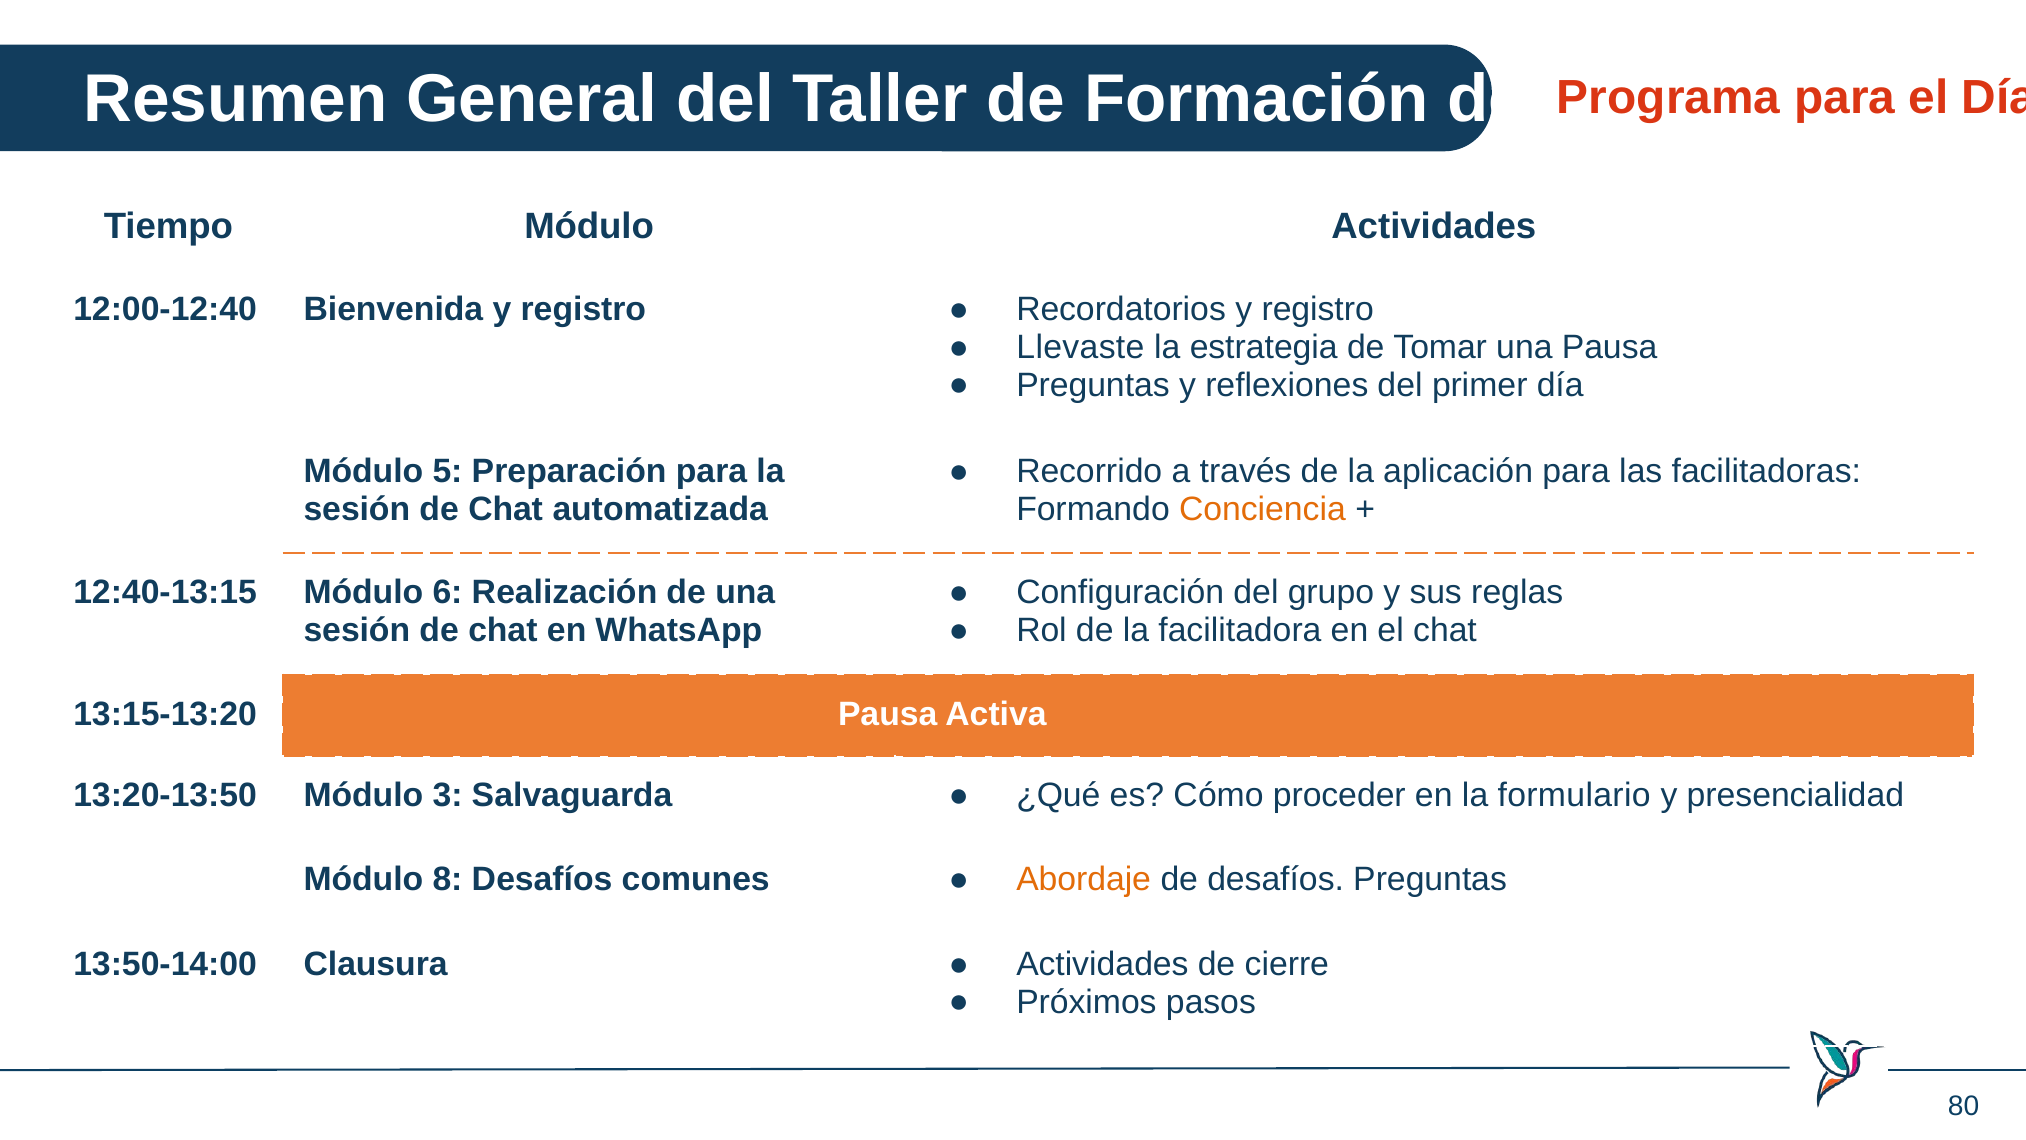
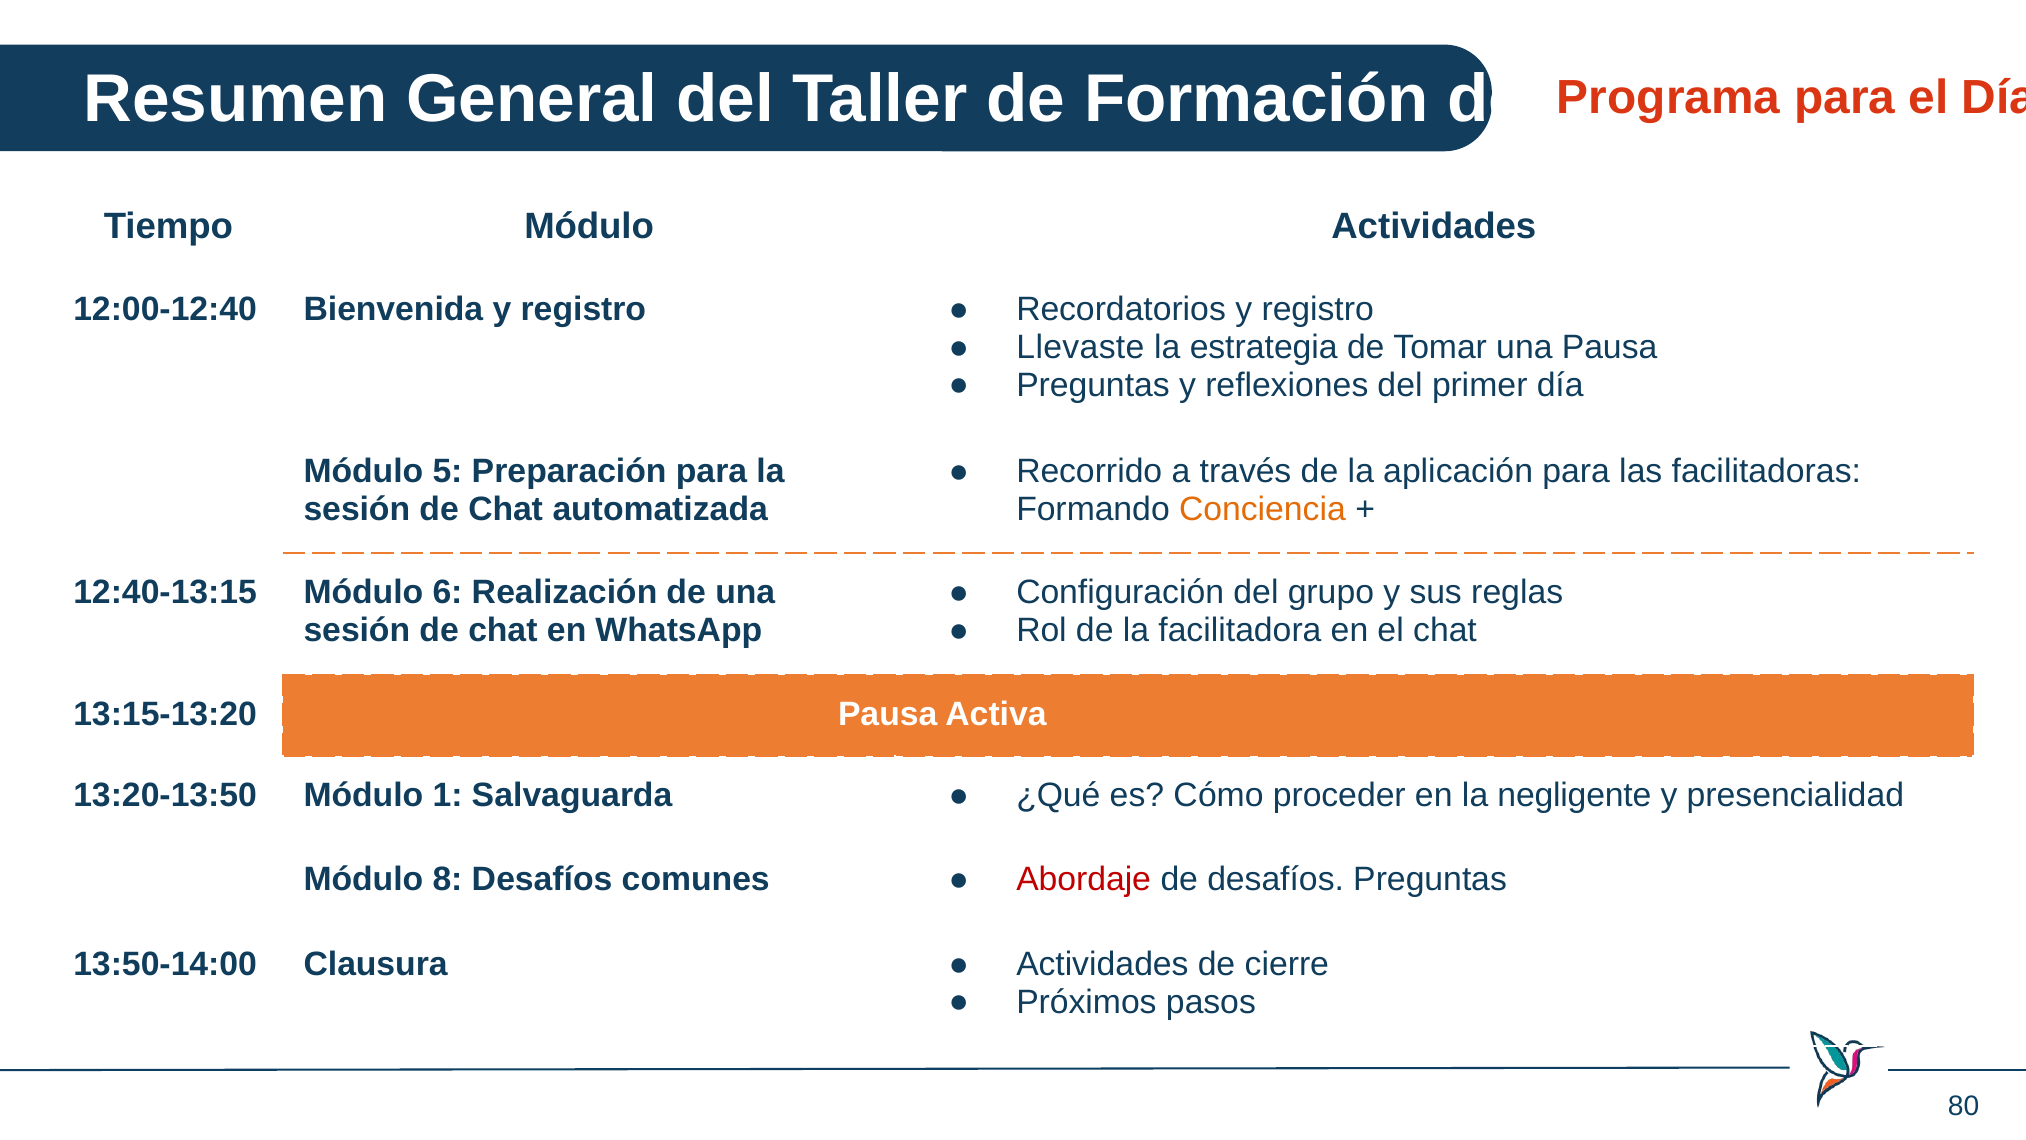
3: 3 -> 1 (448, 795)
formulario: formulario -> negligente (1574, 795)
Abordaje colour: orange -> red (1084, 880)
